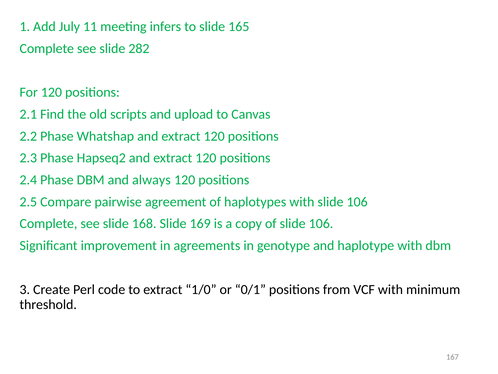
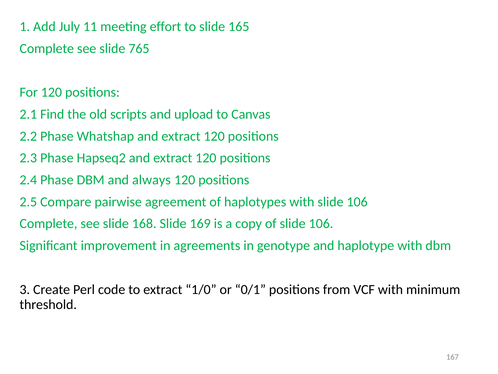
infers: infers -> effort (165, 27)
282: 282 -> 765 (139, 48)
